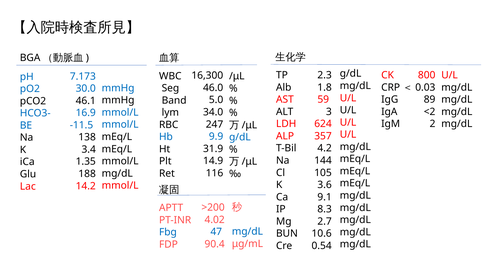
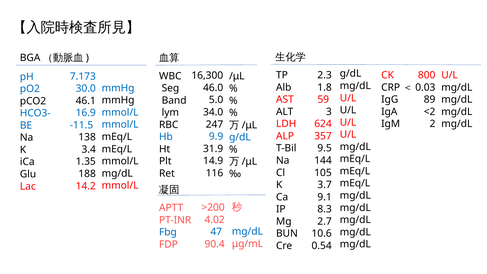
4.2: 4.2 -> 9.5 (325, 148)
3.6: 3.6 -> 3.7 (325, 185)
